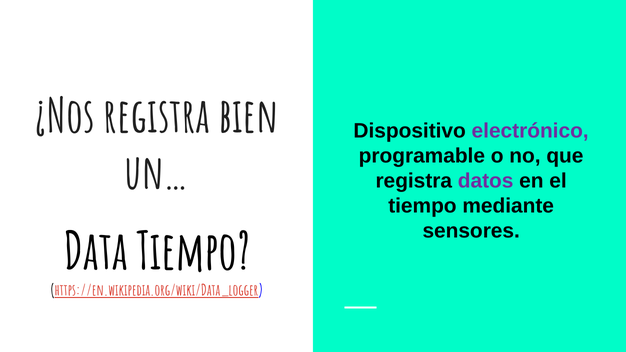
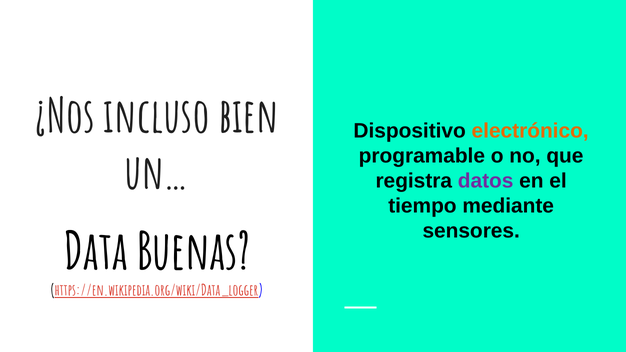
¿Nos registra: registra -> incluso (157, 117)
electrónico colour: purple -> orange (530, 131)
Data Tiempo: Tiempo -> Buenas (194, 253)
